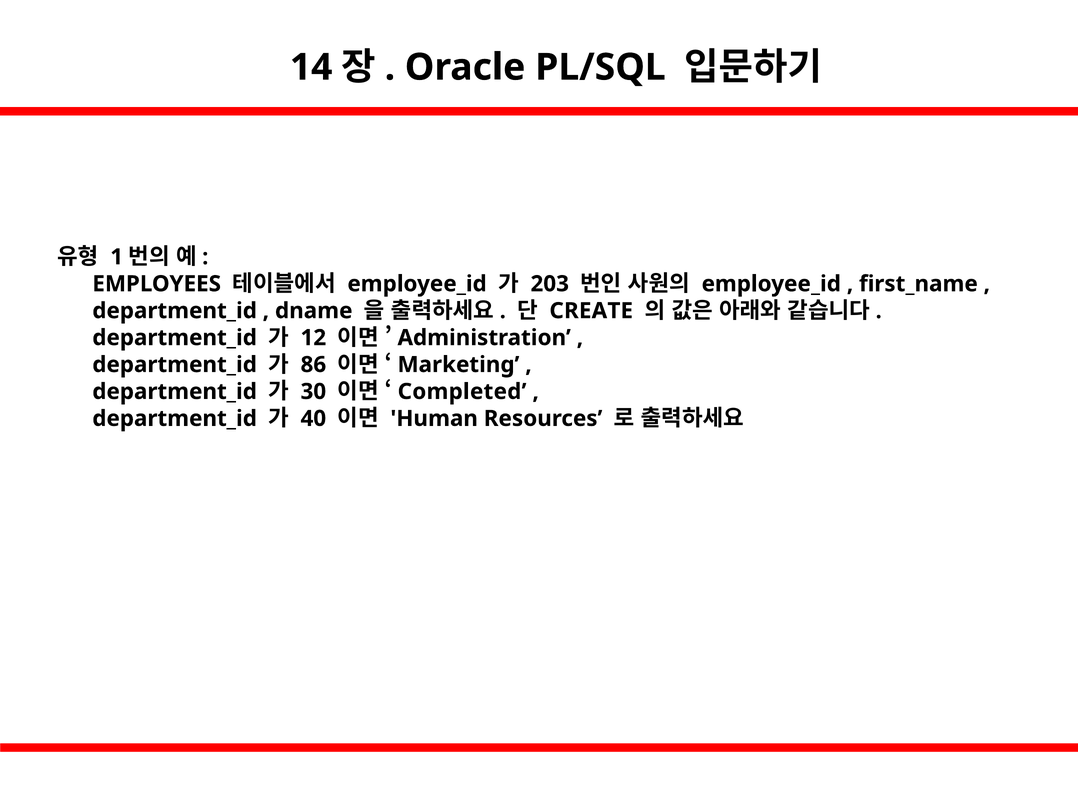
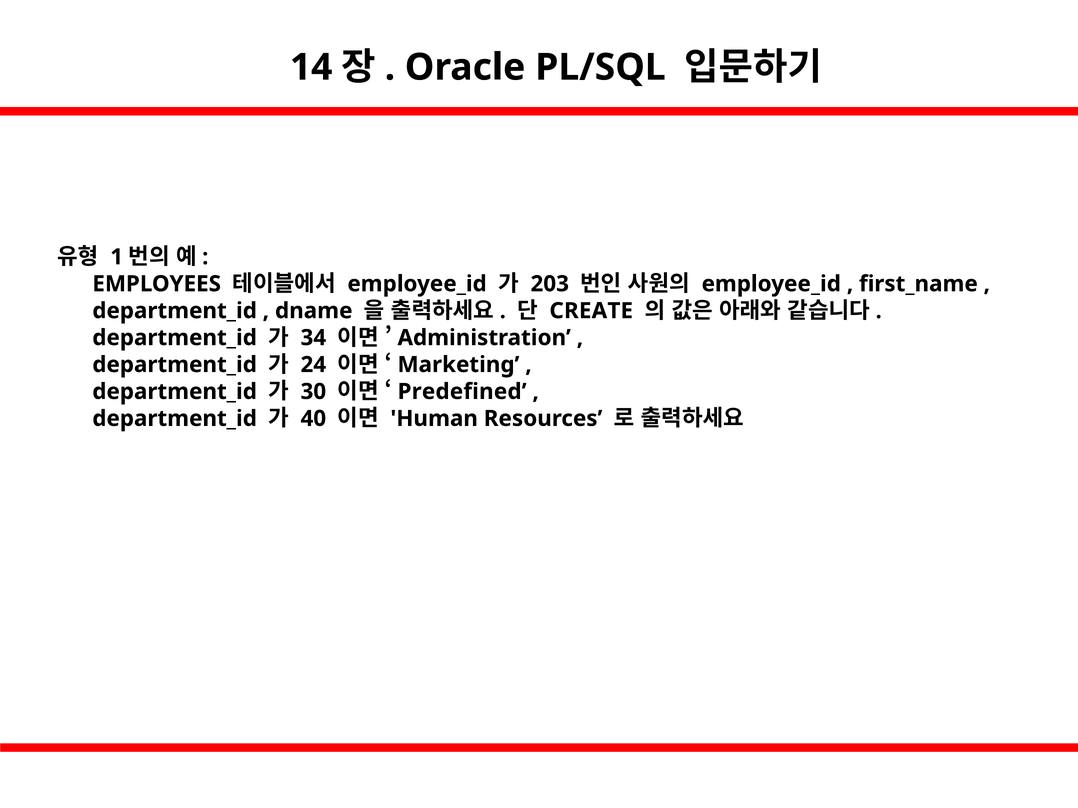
12: 12 -> 34 (313, 338)
86: 86 -> 24 (313, 365)
Completed: Completed -> Predefined (462, 392)
